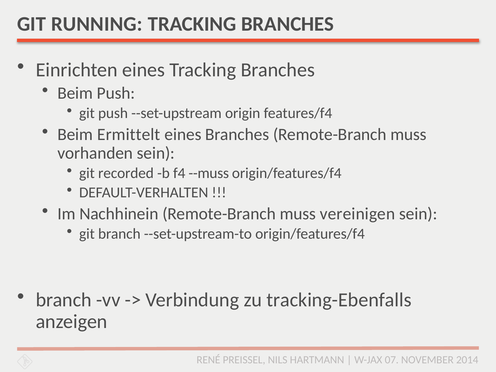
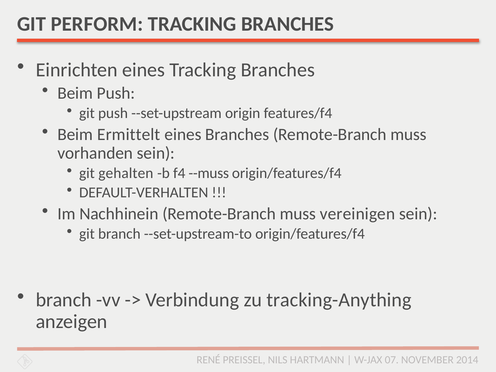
RUNNING: RUNNING -> PERFORM (97, 24)
recorded: recorded -> gehalten (126, 173)
tracking-Ebenfalls: tracking-Ebenfalls -> tracking-Anything (339, 300)
